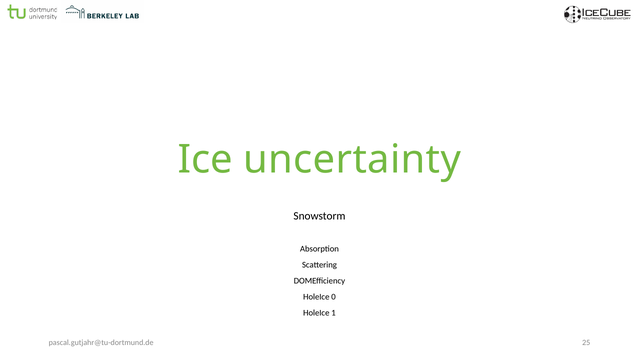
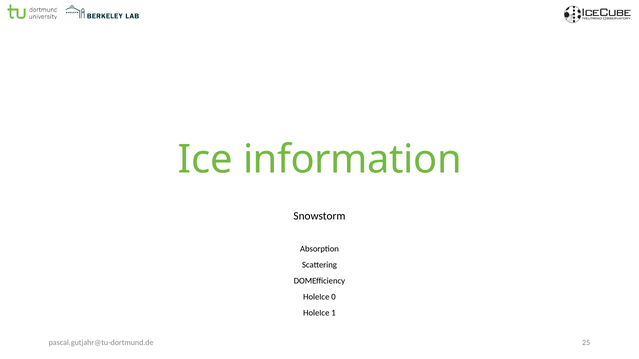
uncertainty: uncertainty -> information (352, 160)
